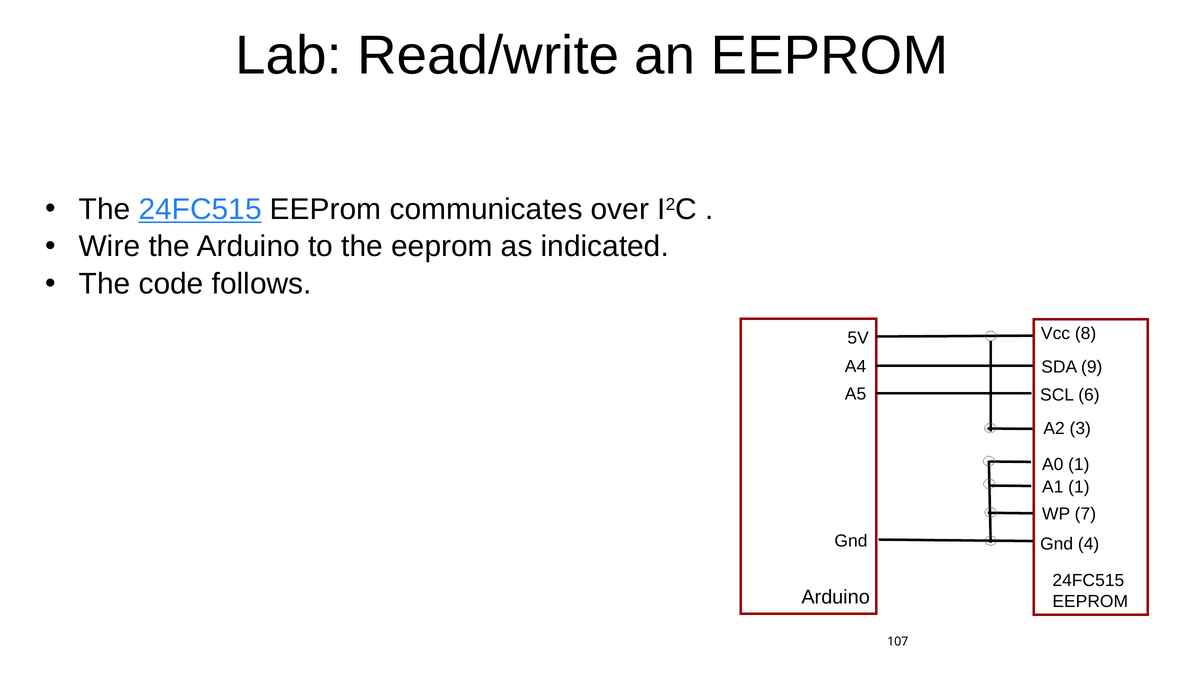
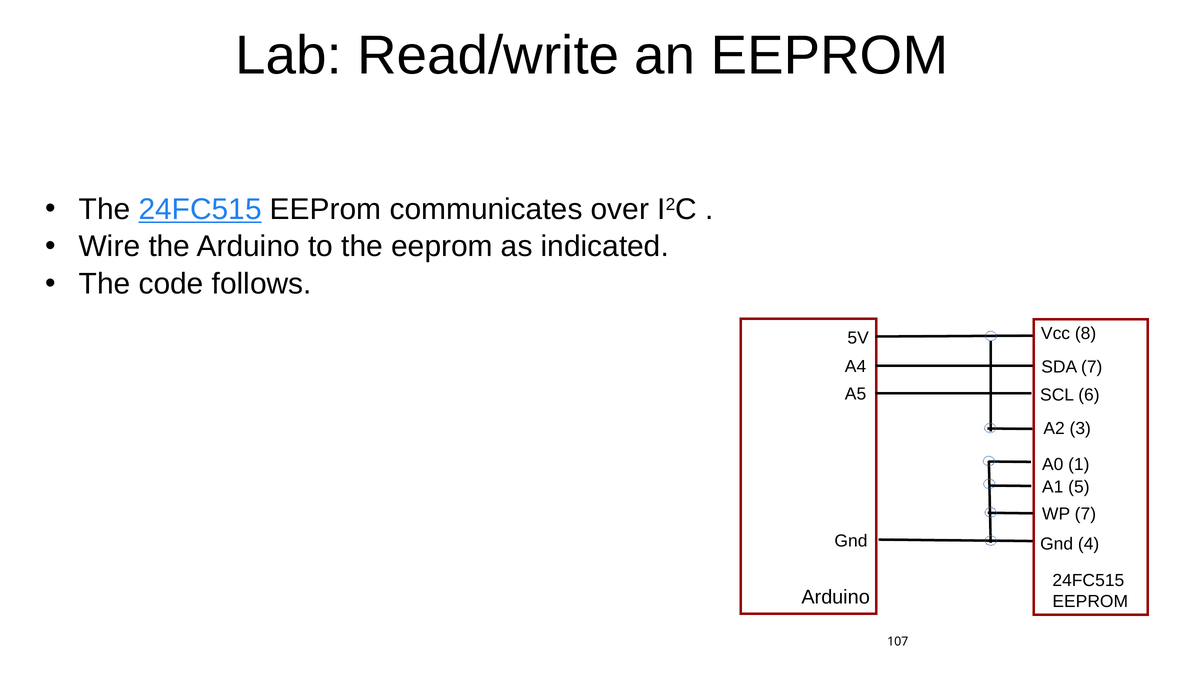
SDA 9: 9 -> 7 (1092, 367)
A1 1: 1 -> 5 (1079, 487)
